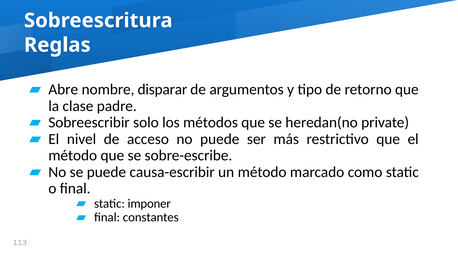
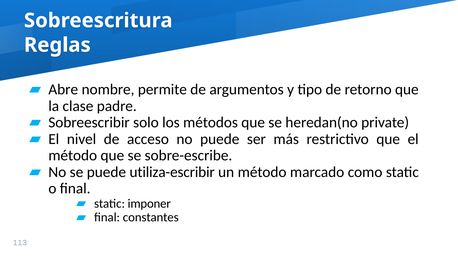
disparar: disparar -> permite (162, 89)
causa-escribir: causa-escribir -> utiliza-escribir (172, 172)
